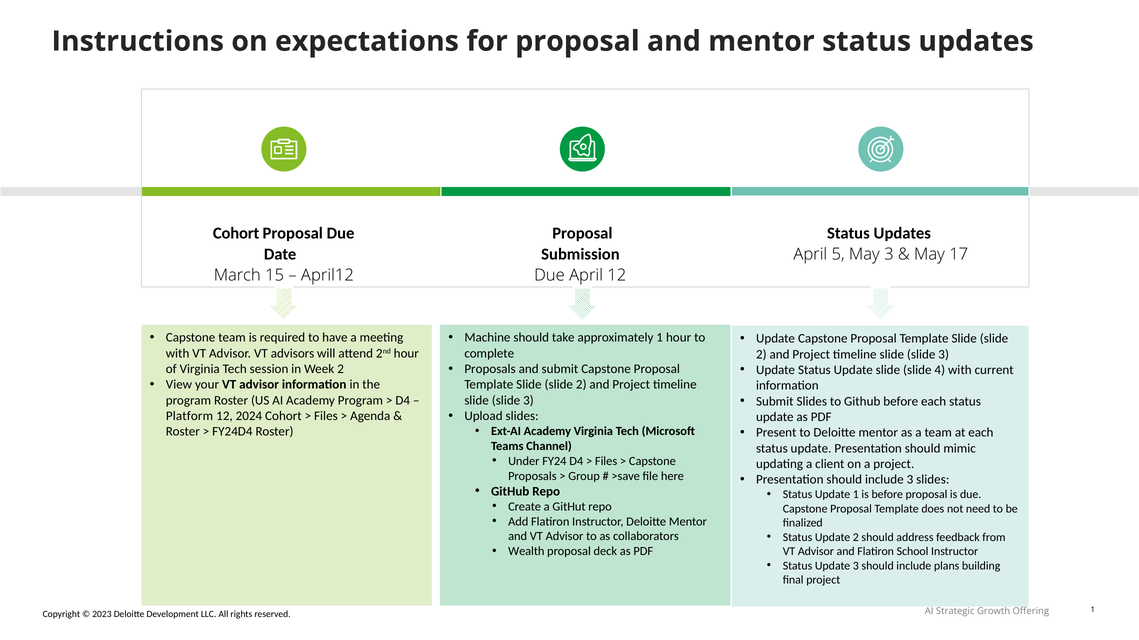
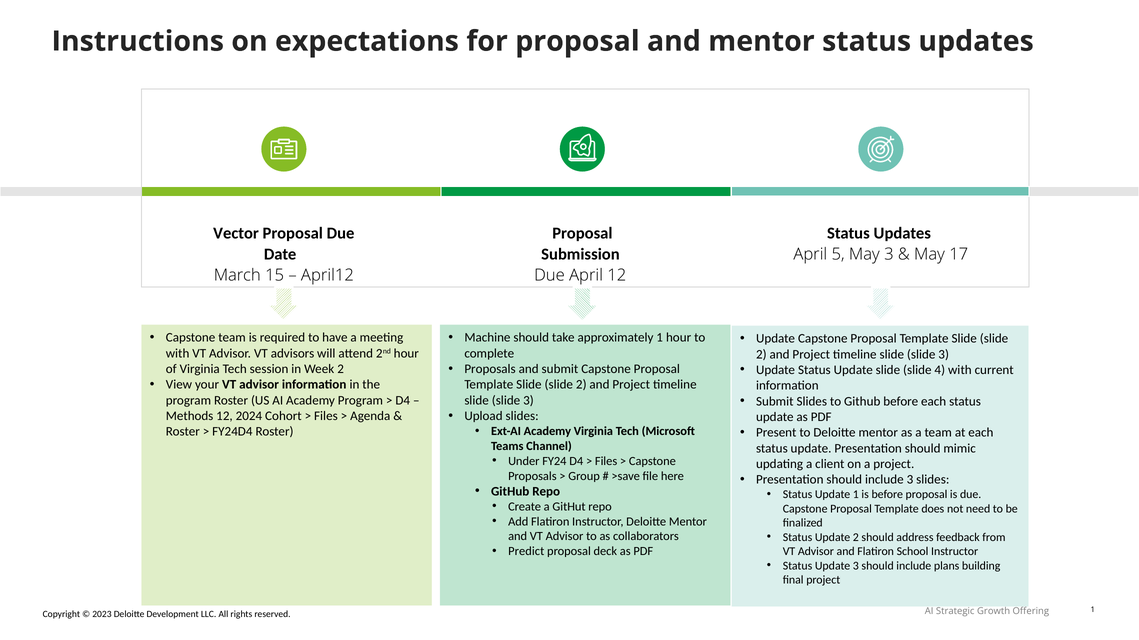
Cohort: Cohort -> Vector (236, 233)
Platform: Platform -> Methods (190, 416)
Wealth: Wealth -> Predict (526, 552)
